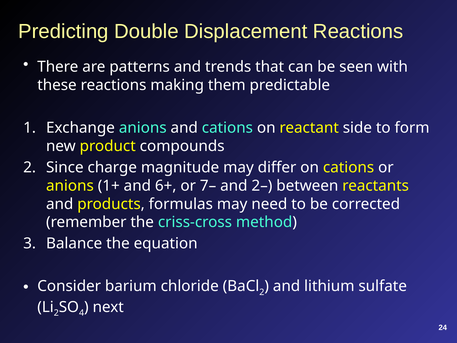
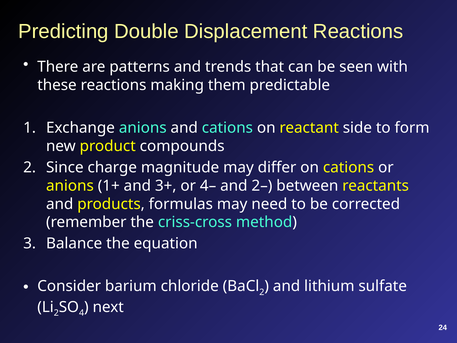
6+: 6+ -> 3+ (166, 186)
7–: 7– -> 4– (208, 186)
